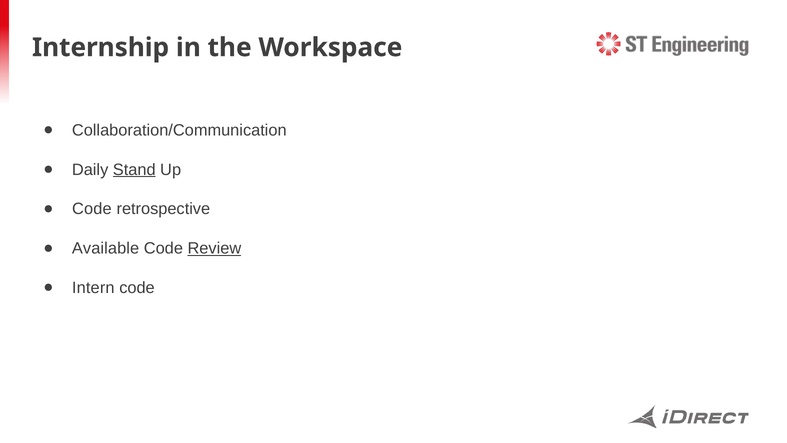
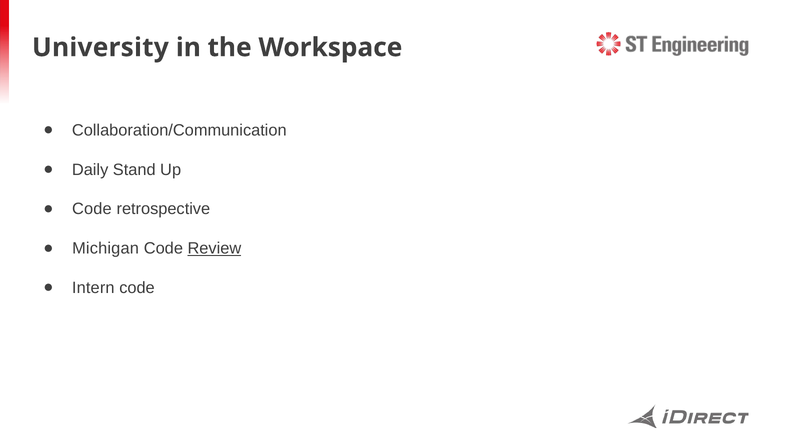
Internship: Internship -> University (100, 48)
Stand underline: present -> none (134, 170)
Available: Available -> Michigan (106, 248)
